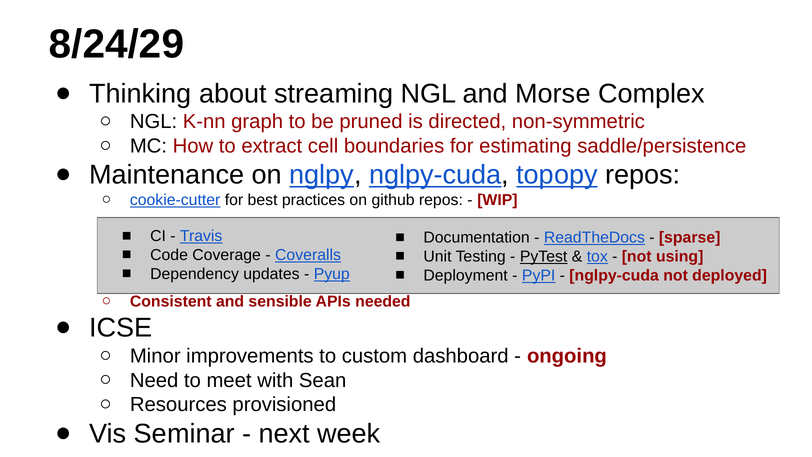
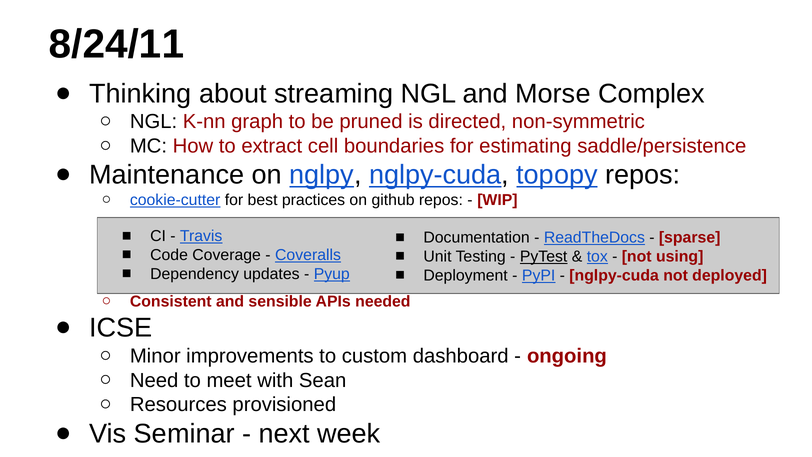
8/24/29: 8/24/29 -> 8/24/11 (116, 44)
